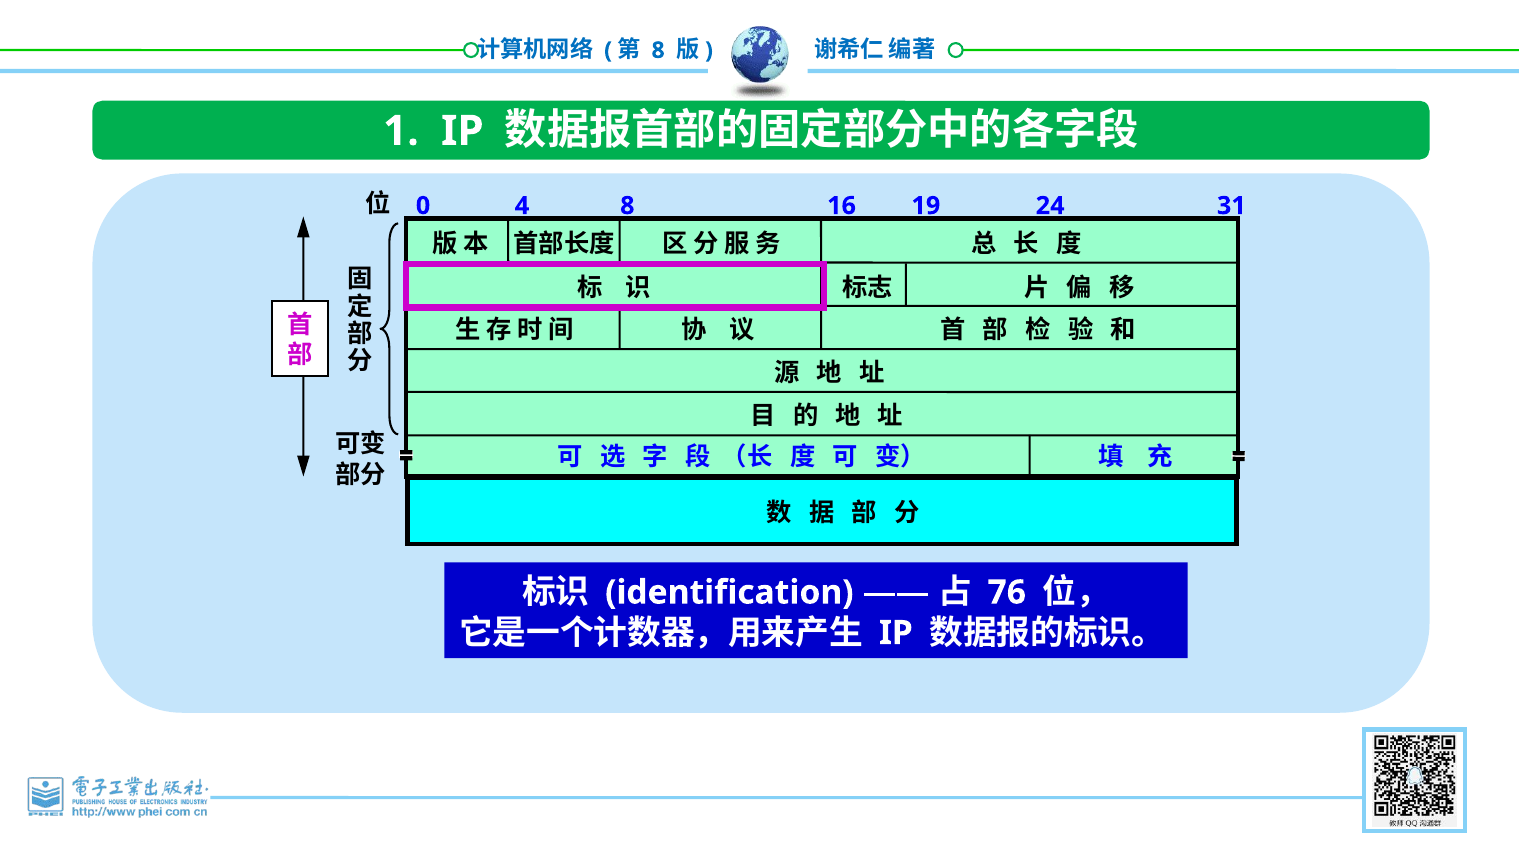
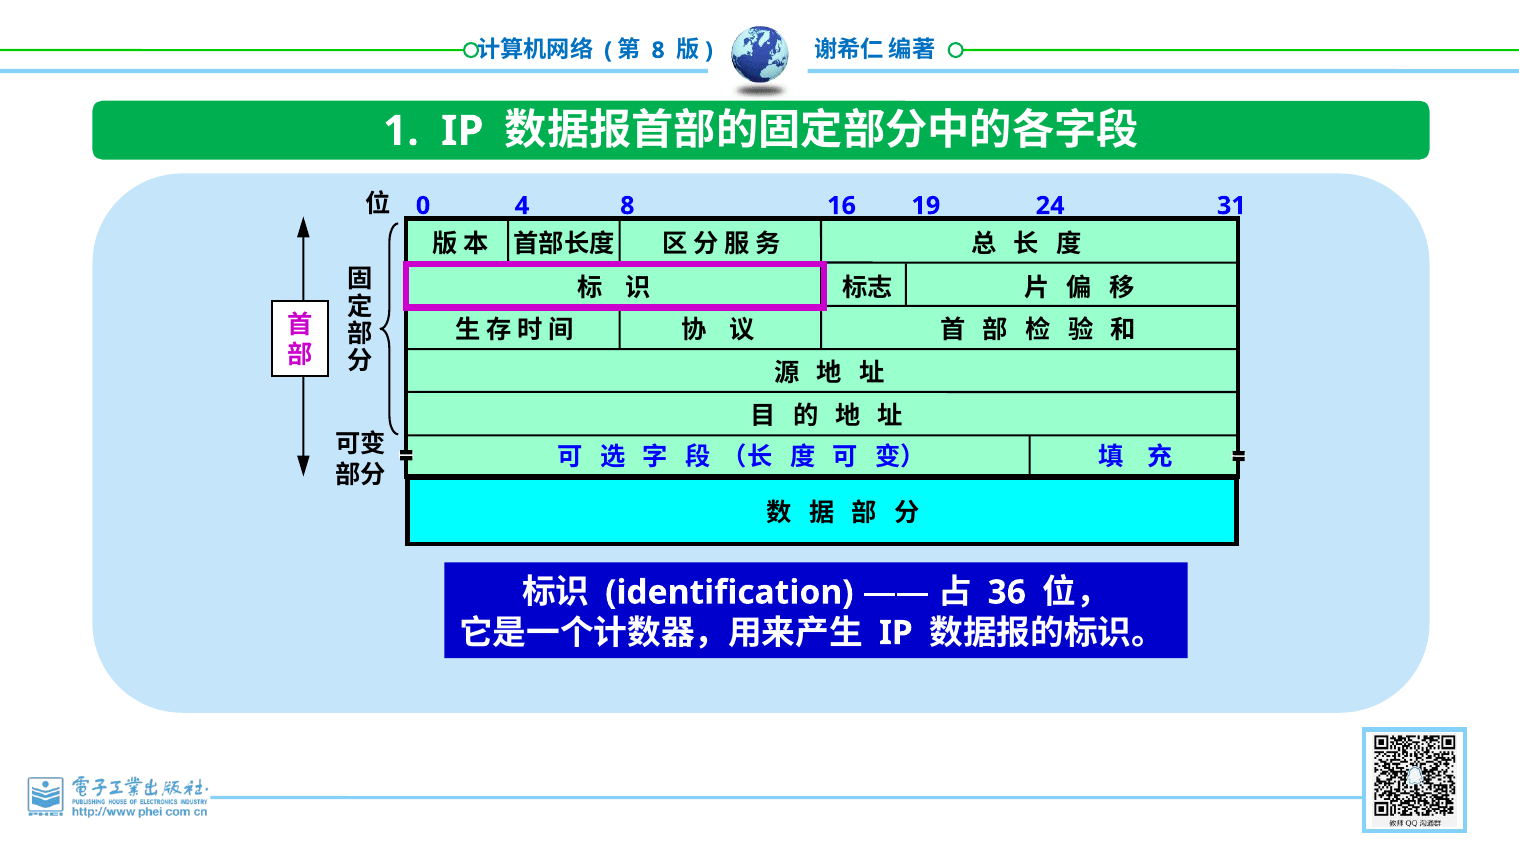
76: 76 -> 36 (1007, 593)
